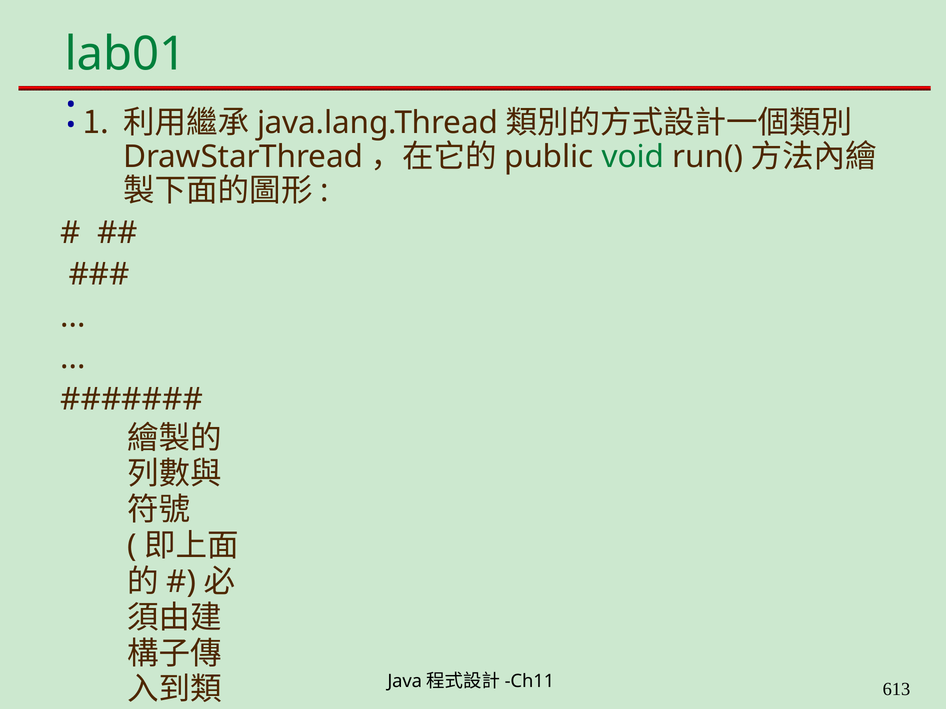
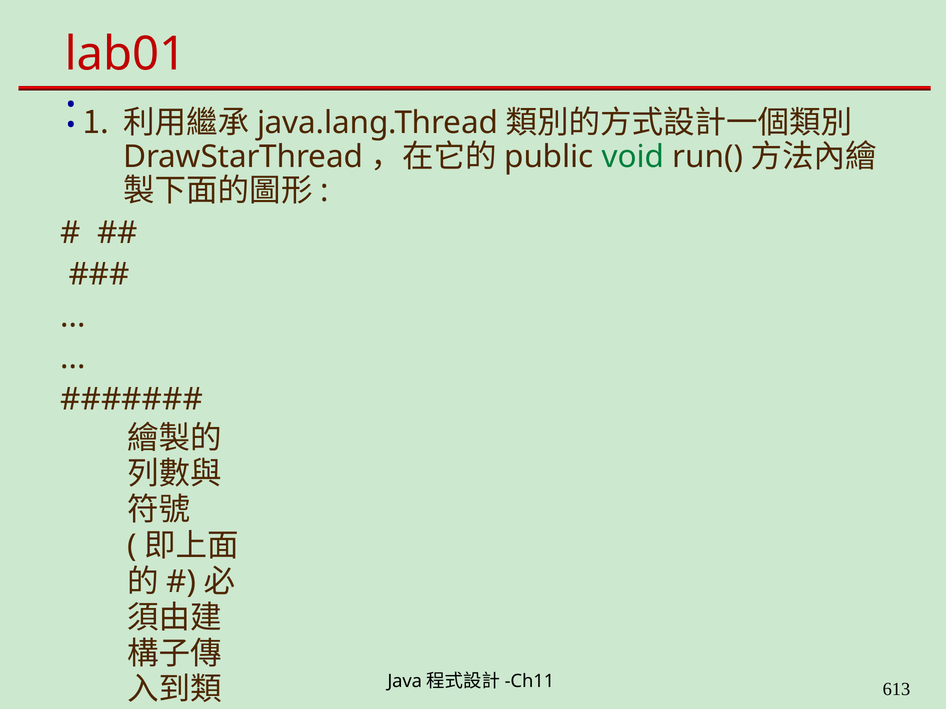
lab01 colour: green -> red (125, 54)
